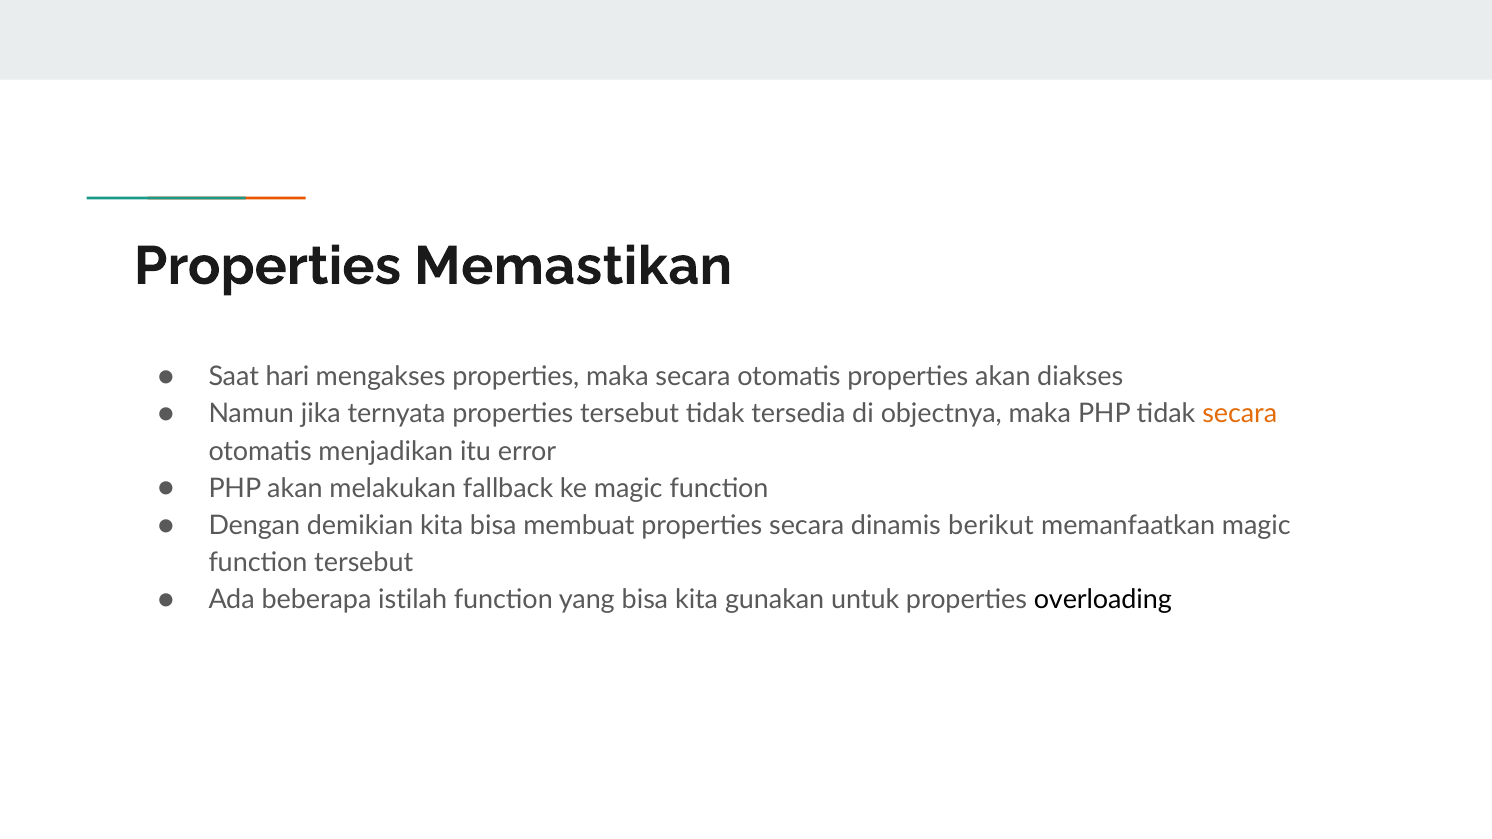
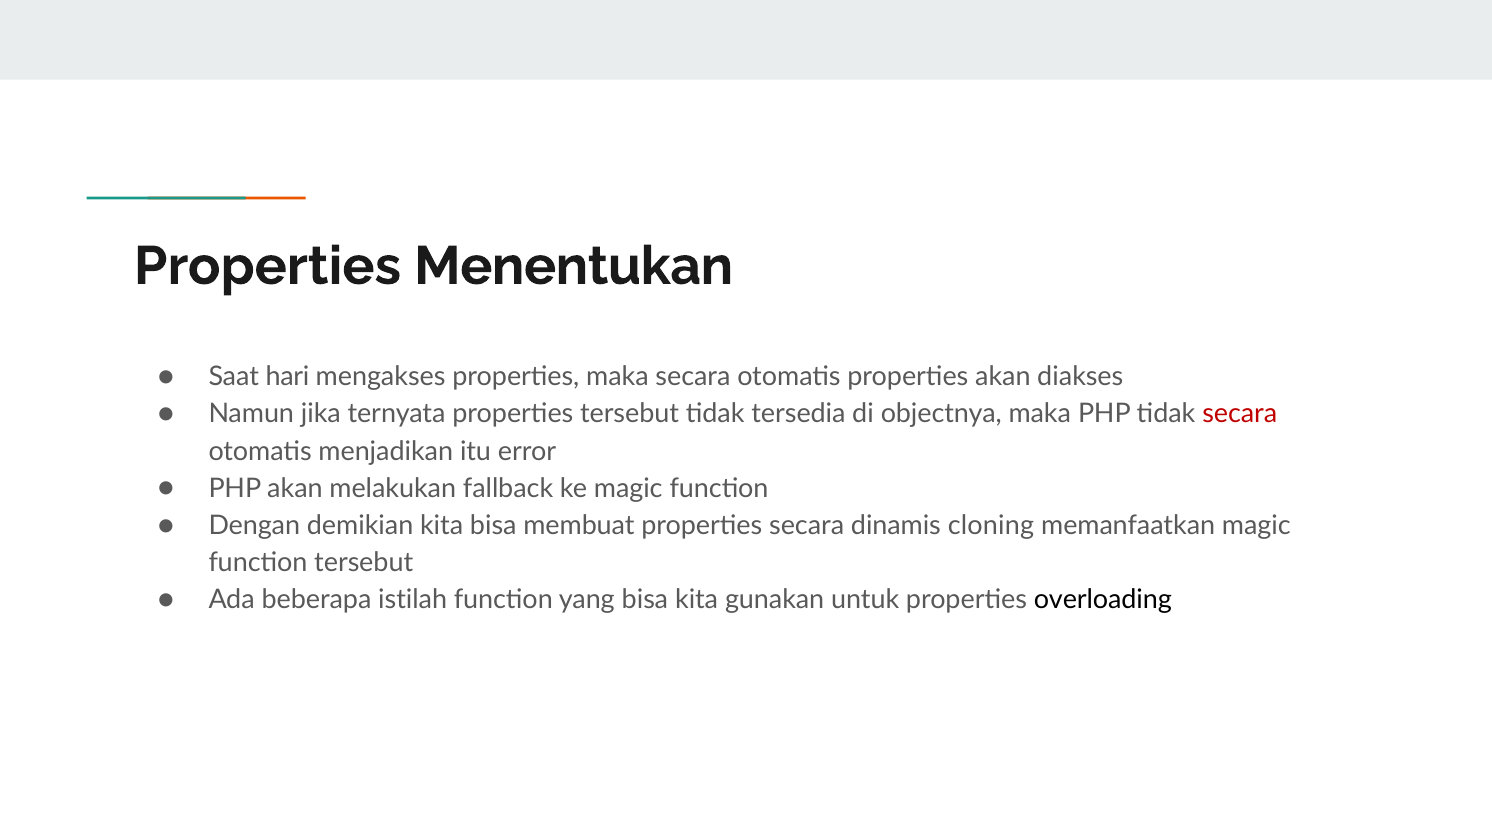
Memastikan: Memastikan -> Menentukan (574, 266)
secara colour: orange -> red (1240, 414)
berikut: berikut -> cloning (991, 526)
